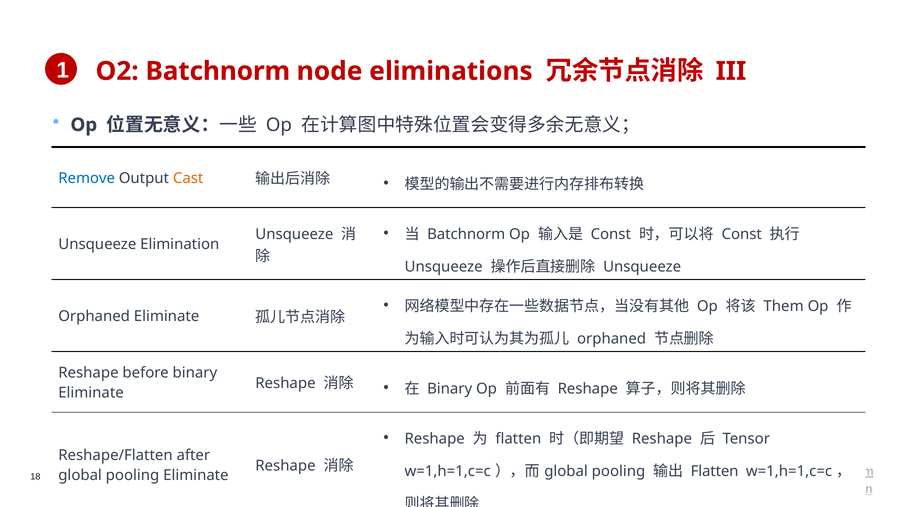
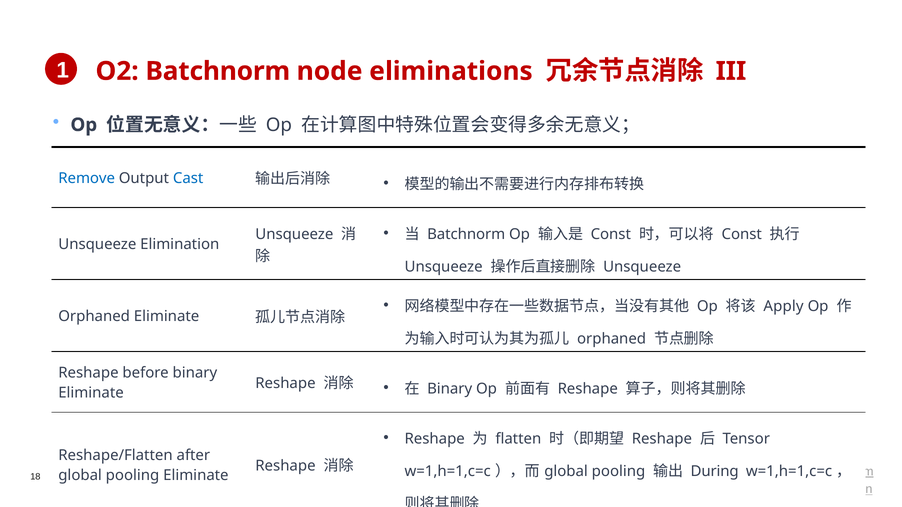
Cast colour: orange -> blue (188, 178)
Them: Them -> Apply (783, 306)
Flatten: Flatten -> During (715, 472)
